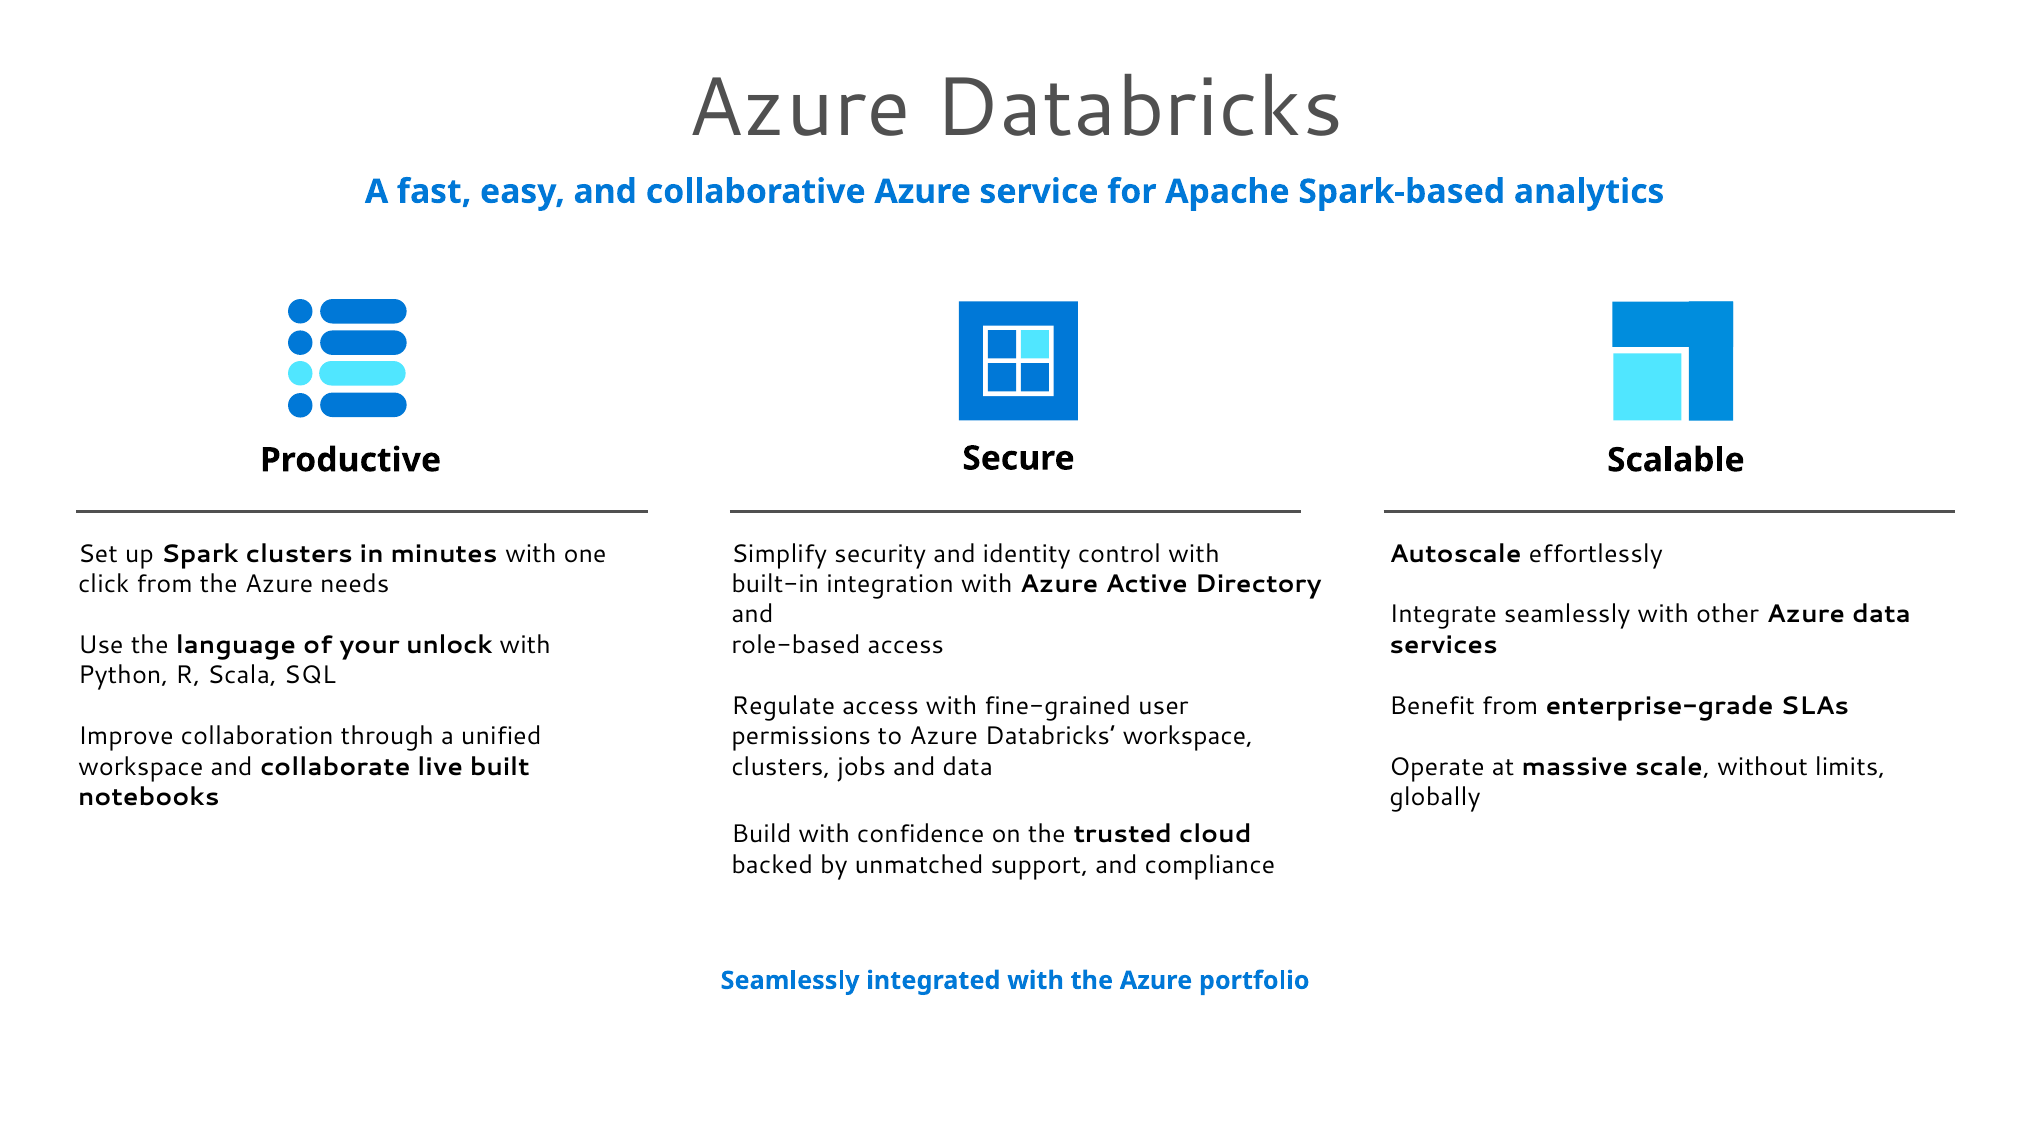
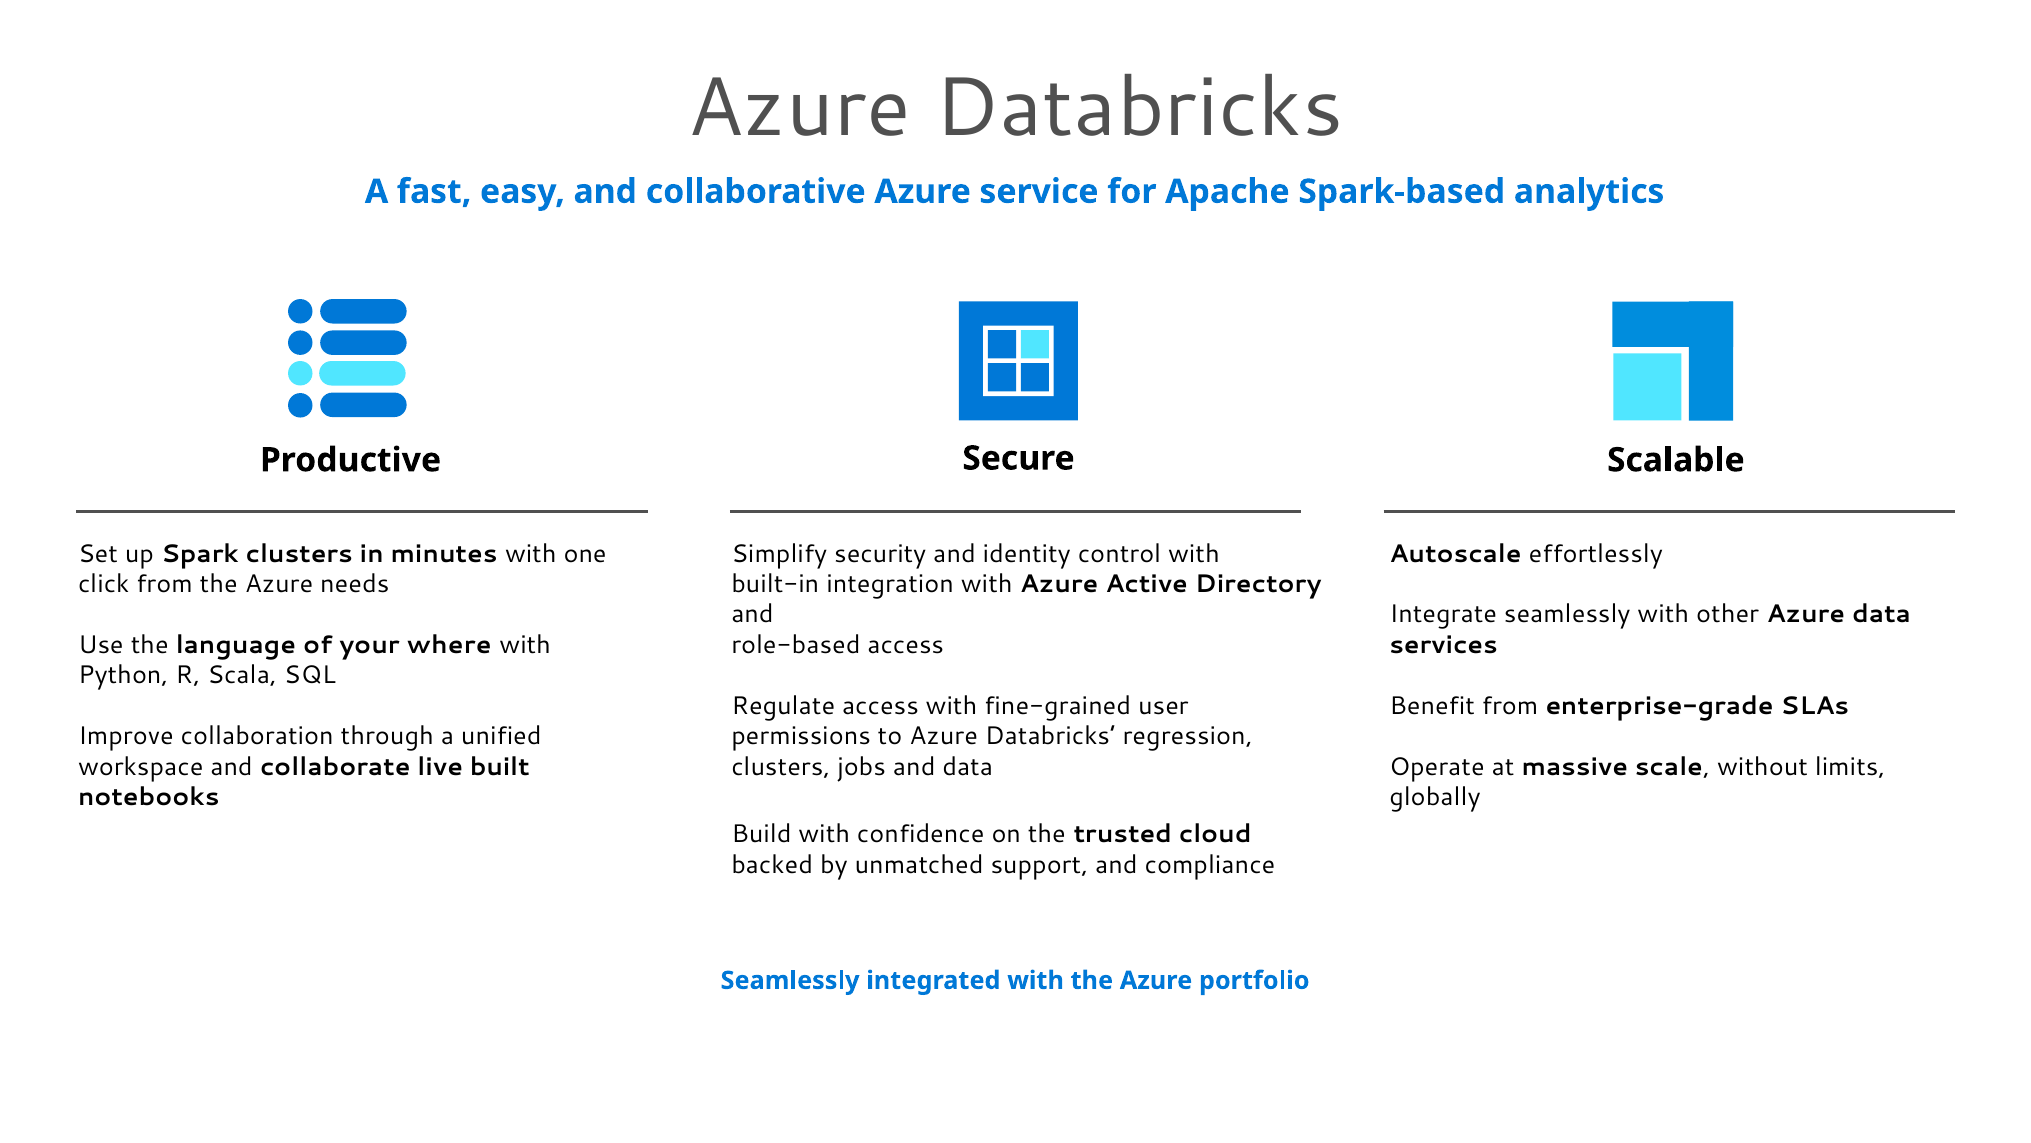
unlock: unlock -> where (449, 645)
Databricks workspace: workspace -> regression (1188, 736)
